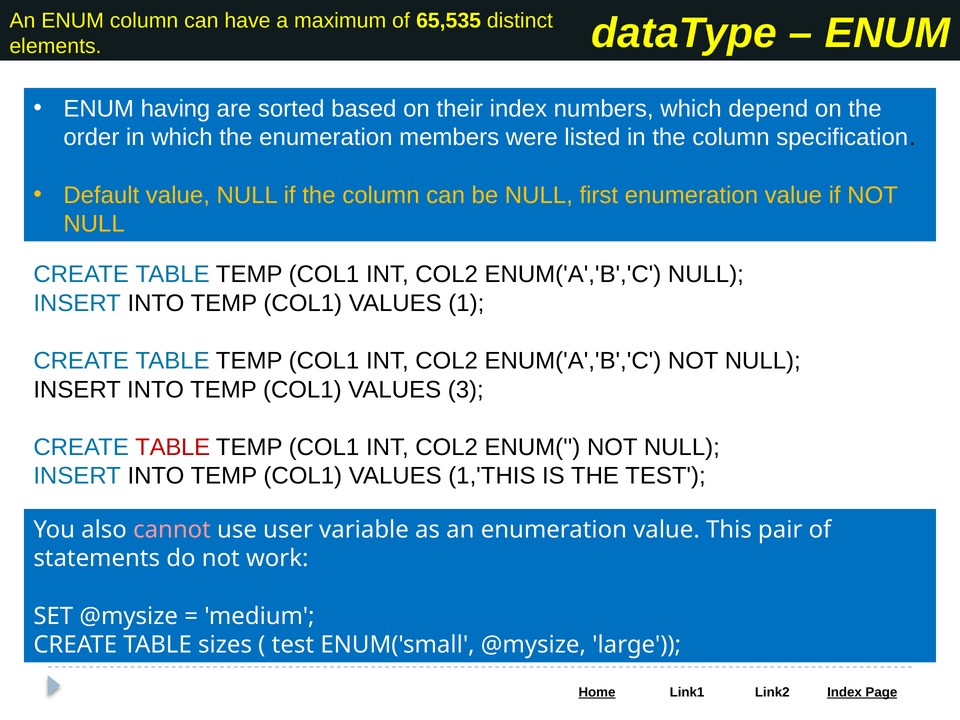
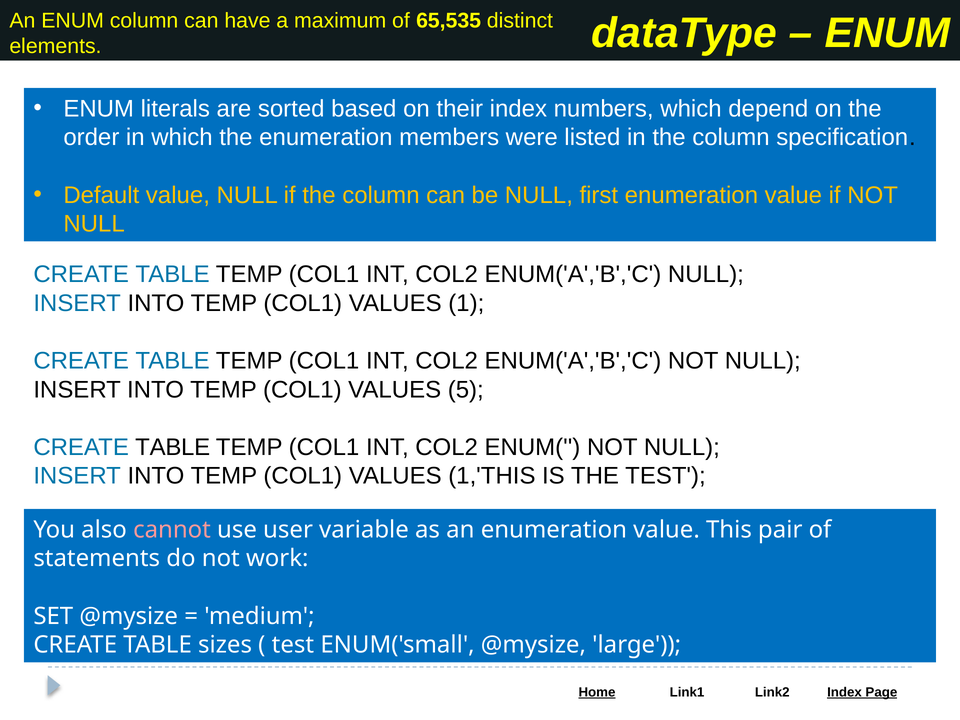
having: having -> literals (175, 109)
3: 3 -> 5 (466, 390)
TABLE colour: red -> black (173, 447)
